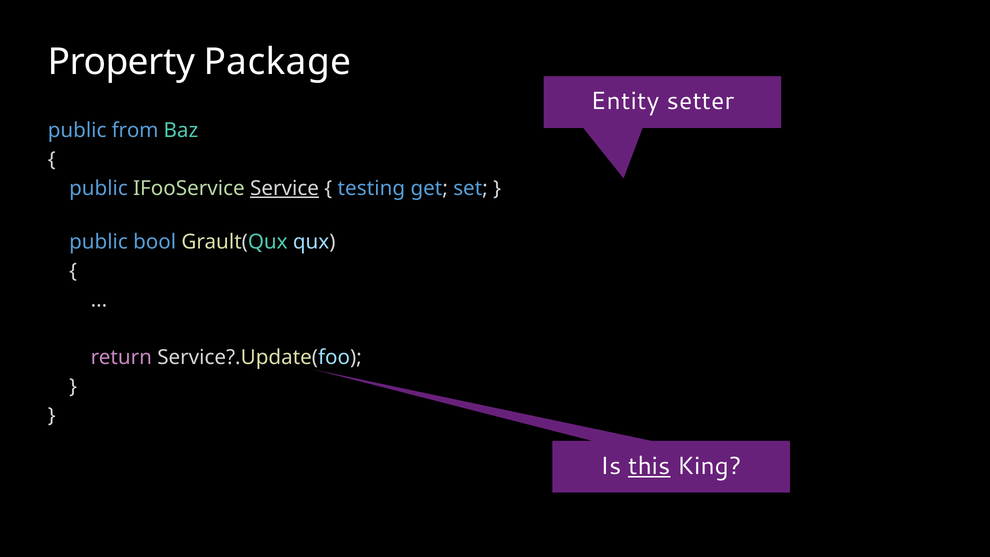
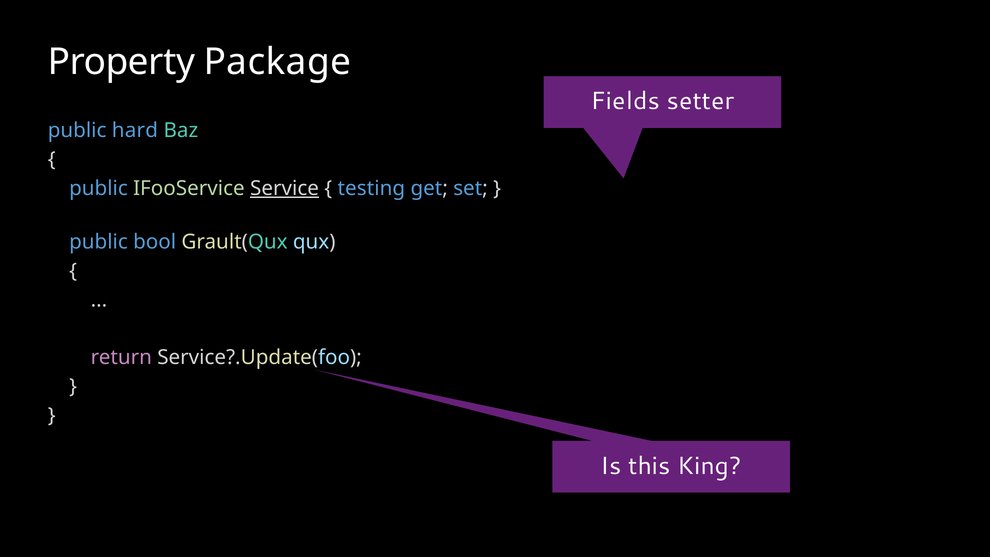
Entity: Entity -> Fields (625, 101)
from: from -> hard (135, 130)
this underline: present -> none (649, 466)
